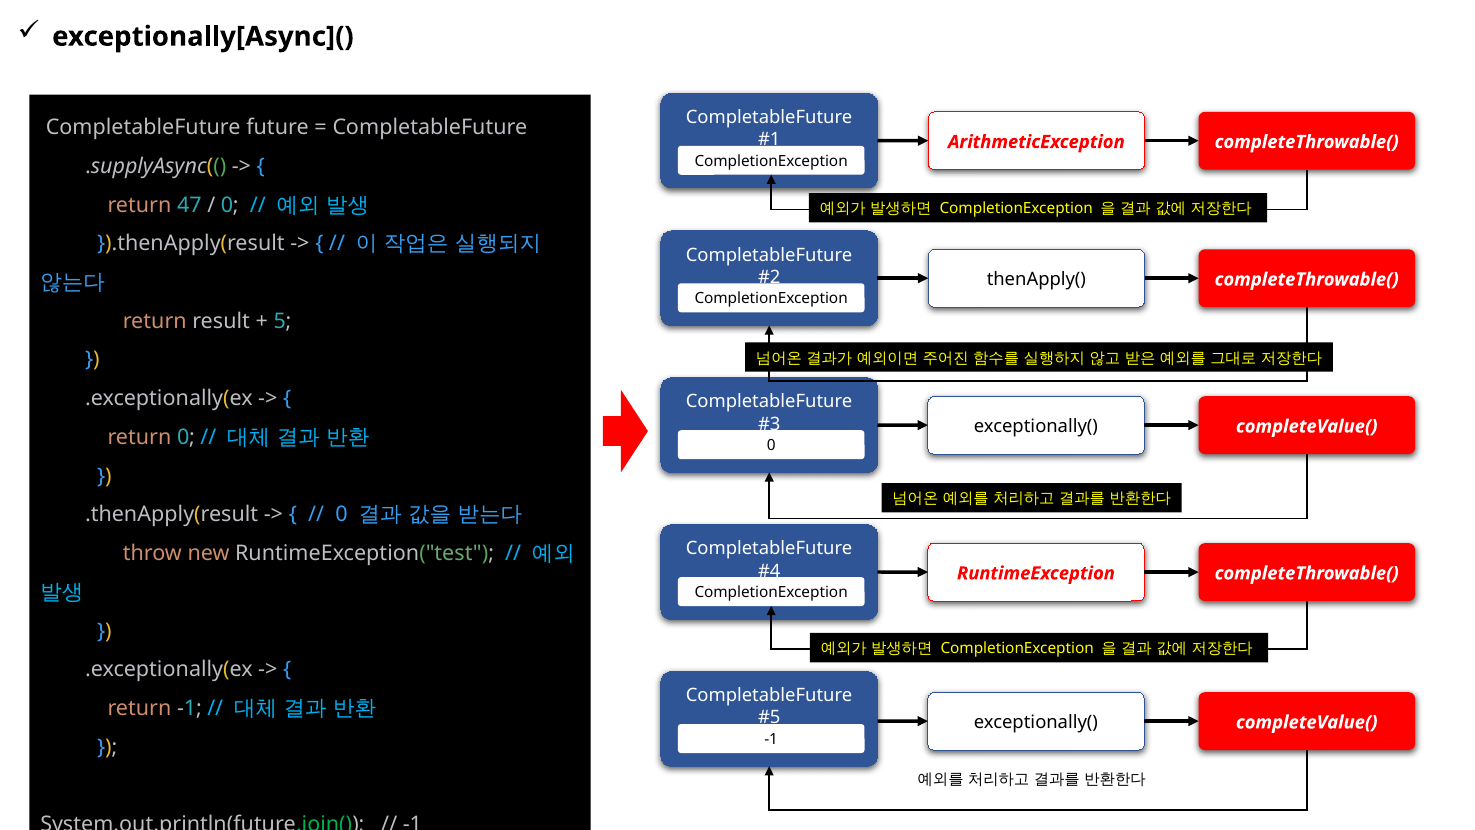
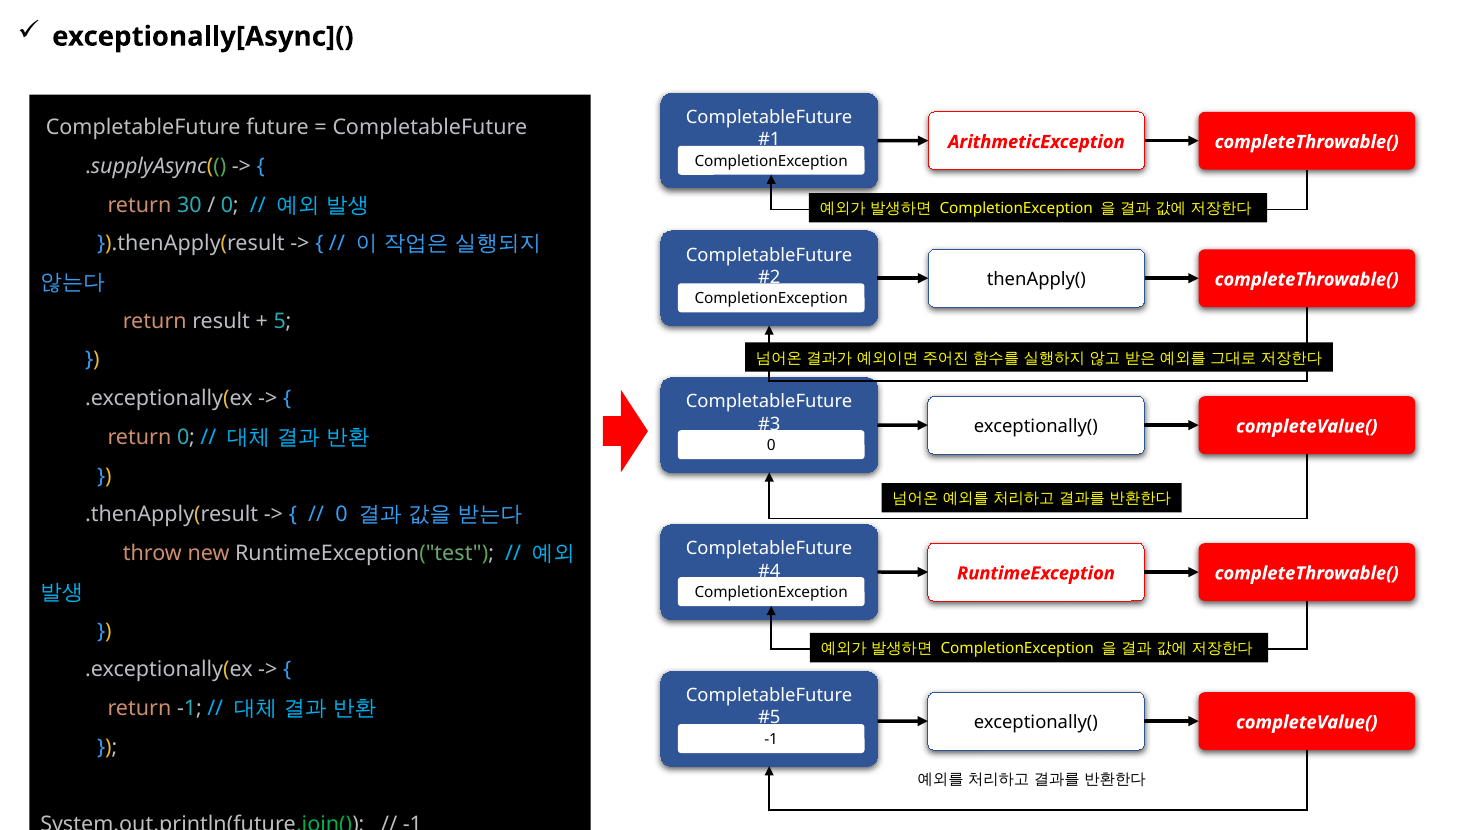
47: 47 -> 30 (189, 205)
